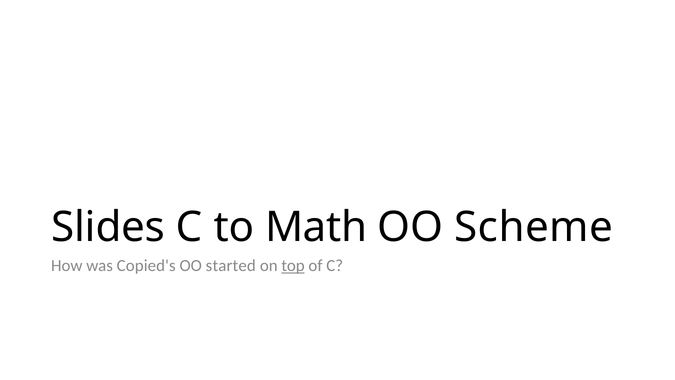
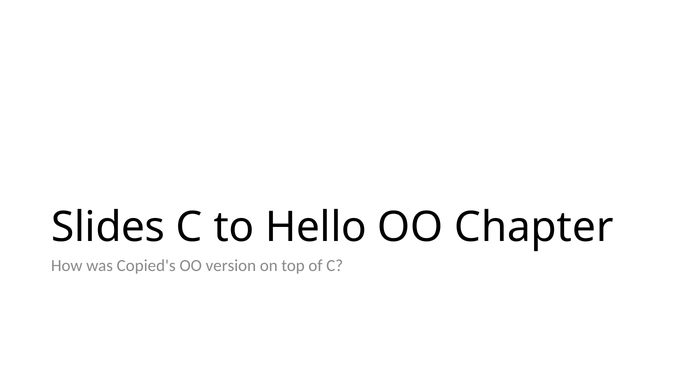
Math: Math -> Hello (316, 227)
Scheme: Scheme -> Chapter (534, 227)
started: started -> version (231, 266)
top underline: present -> none (293, 266)
